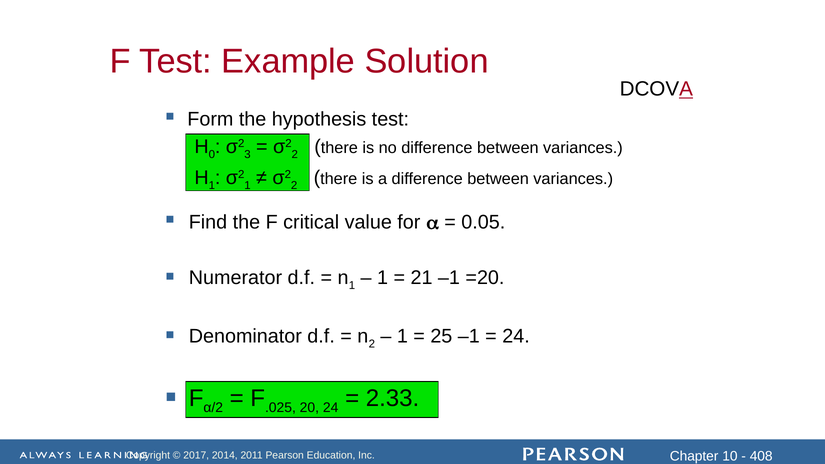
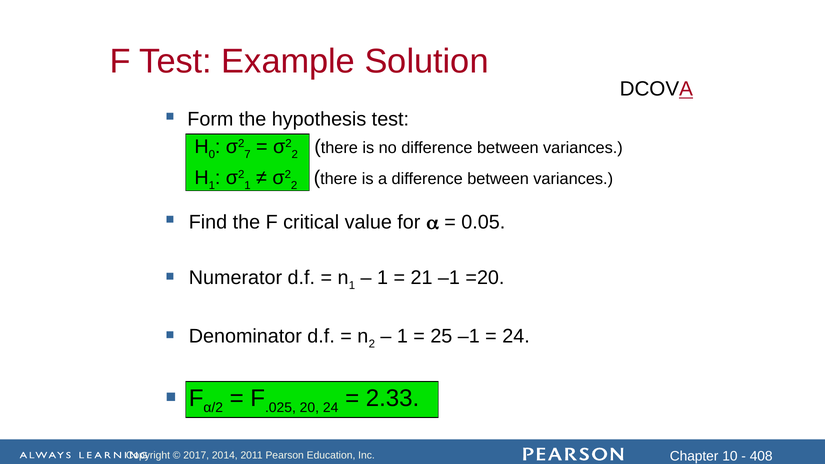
3: 3 -> 7 (248, 155)
